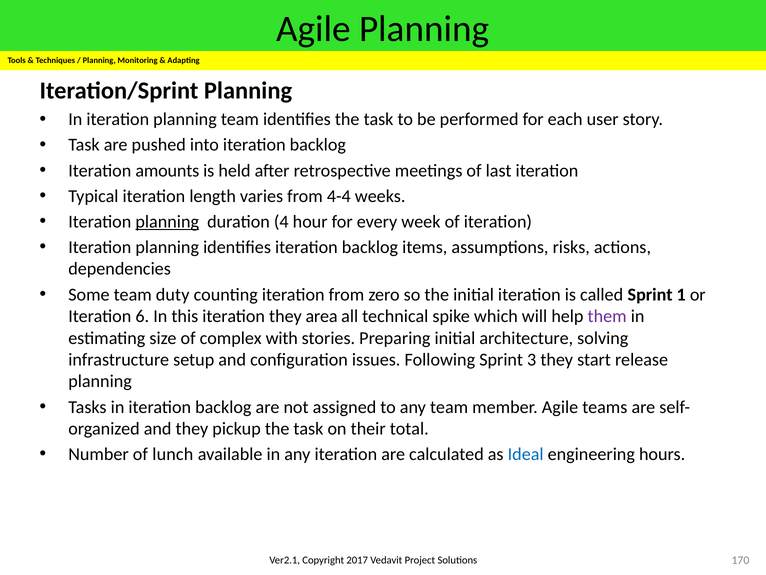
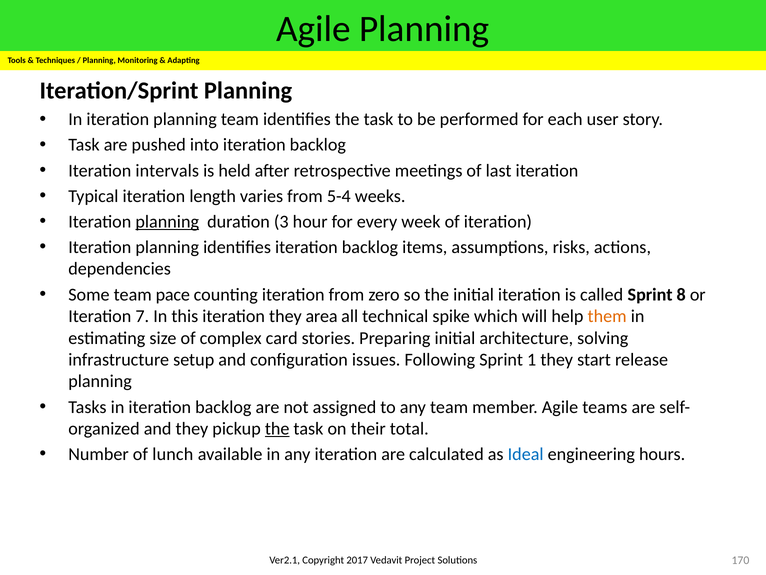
amounts: amounts -> intervals (167, 170)
4-4: 4-4 -> 5-4 (339, 196)
4: 4 -> 3 (281, 222)
duty: duty -> pace (173, 294)
1: 1 -> 8 (681, 294)
6: 6 -> 7 (142, 316)
them colour: purple -> orange (607, 316)
with: with -> card (282, 338)
3: 3 -> 1 (532, 359)
the underline: none -> present (277, 428)
